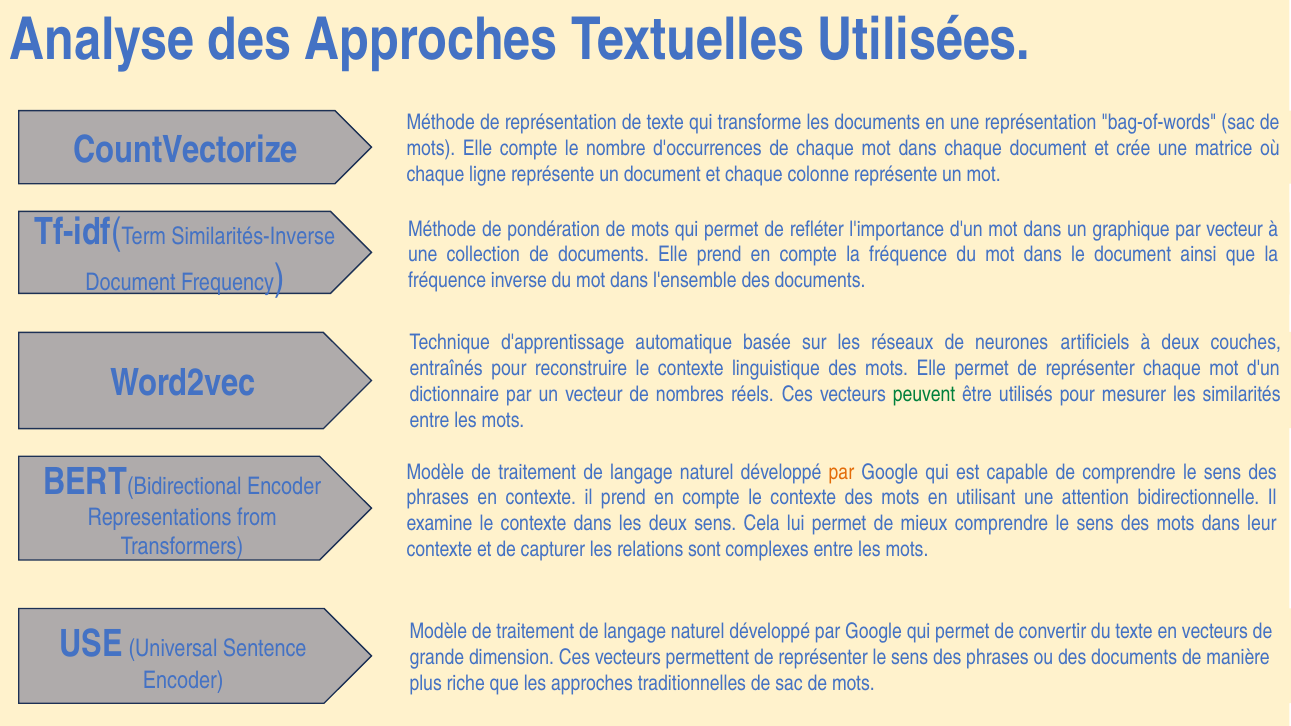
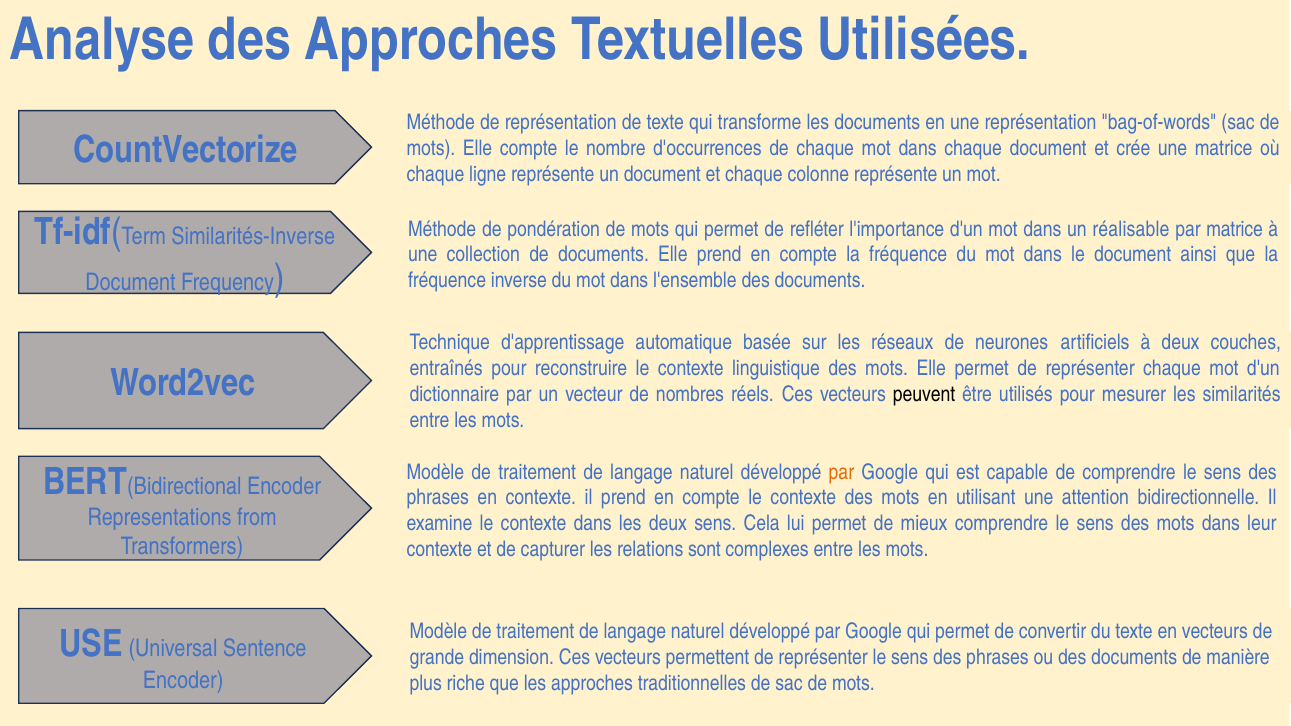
graphique: graphique -> réalisable (1131, 229)
par vecteur: vecteur -> matrice (1235, 229)
peuvent colour: green -> black (924, 395)
